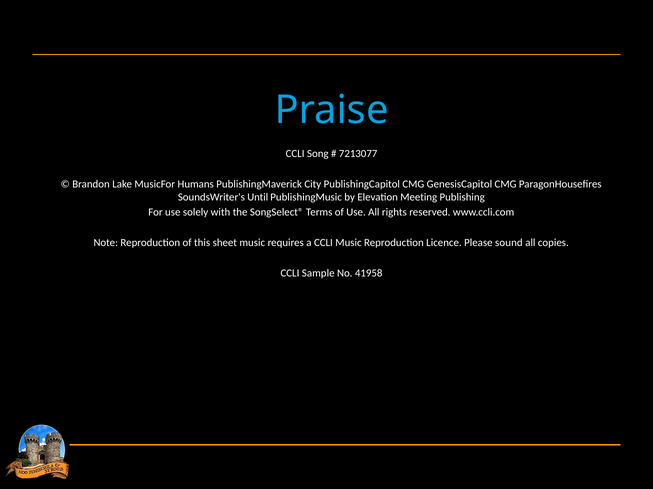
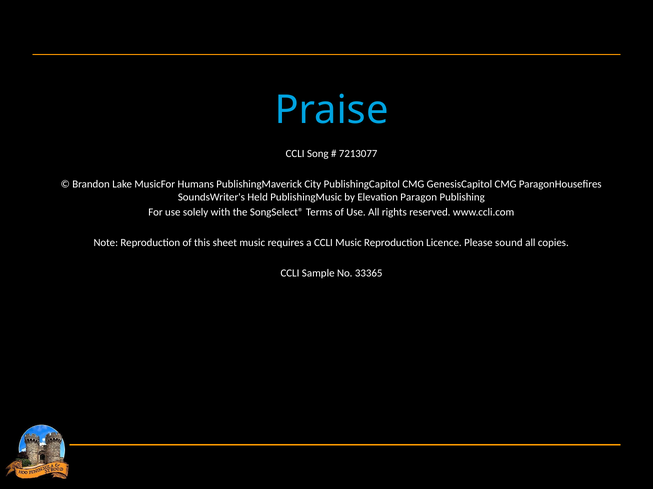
Until: Until -> Held (258, 197)
Meeting: Meeting -> Paragon (419, 197)
41958: 41958 -> 33365 (369, 274)
